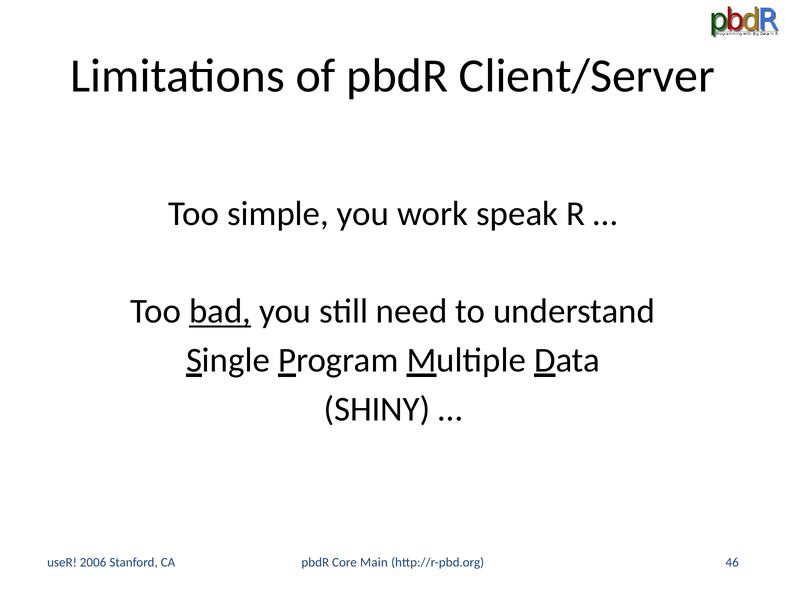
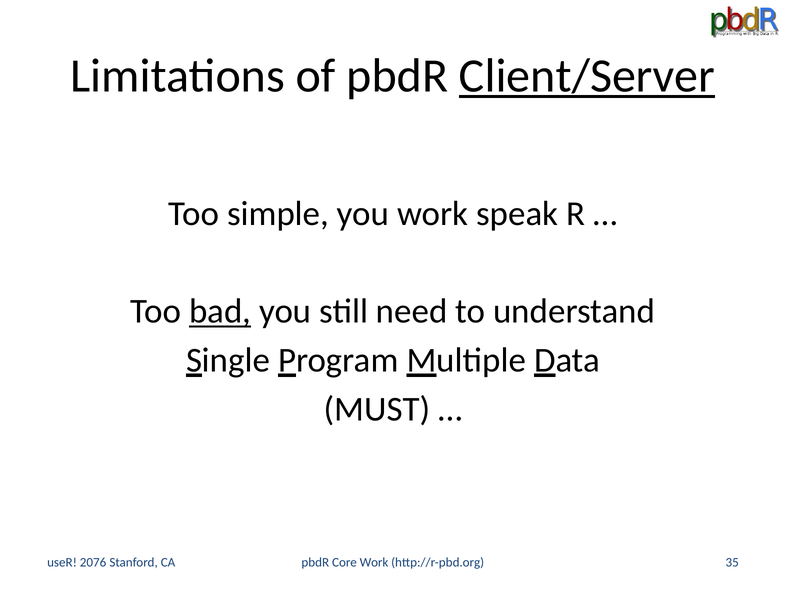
Client/Server underline: none -> present (587, 76)
SHINY: SHINY -> MUST (377, 410)
Core Main: Main -> Work (374, 563)
46: 46 -> 35 (732, 563)
2006: 2006 -> 2076 (93, 563)
